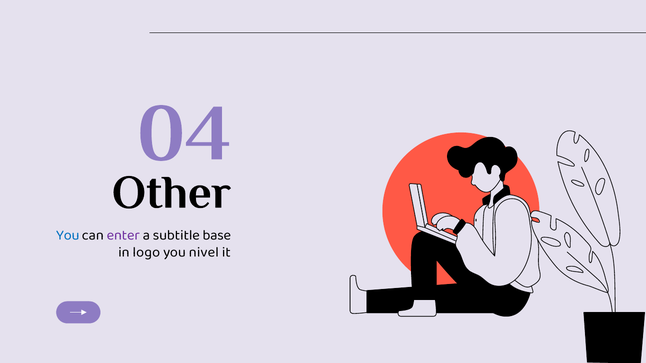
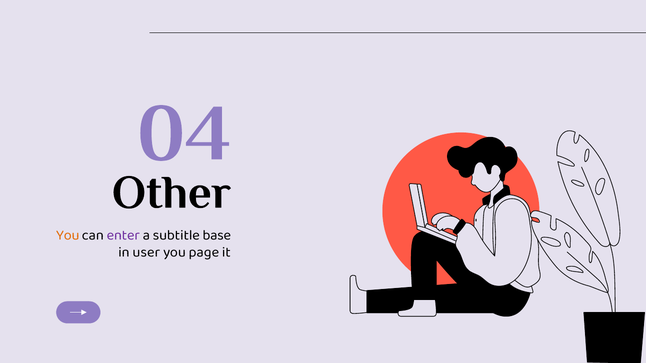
You colour: blue -> orange (68, 235)
logo: logo -> user (146, 252)
nivel: nivel -> page (204, 252)
